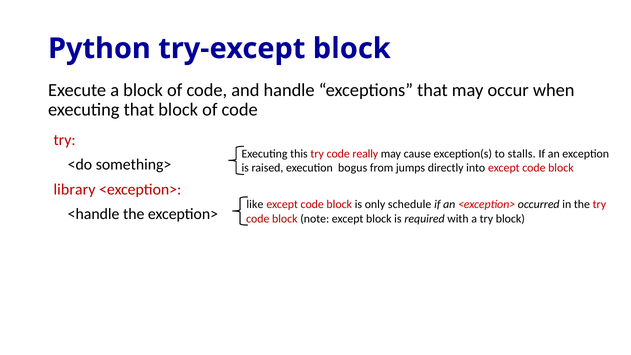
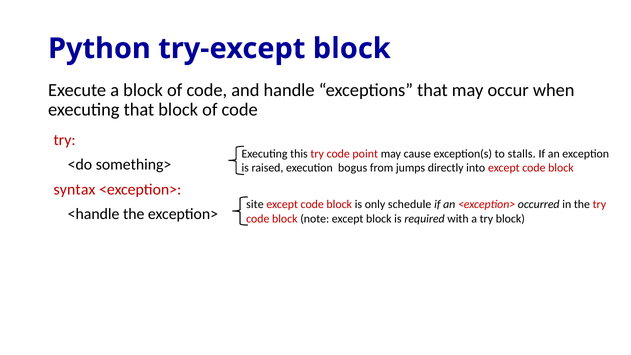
really: really -> point (365, 154)
library: library -> syntax (74, 189)
like: like -> site (255, 204)
